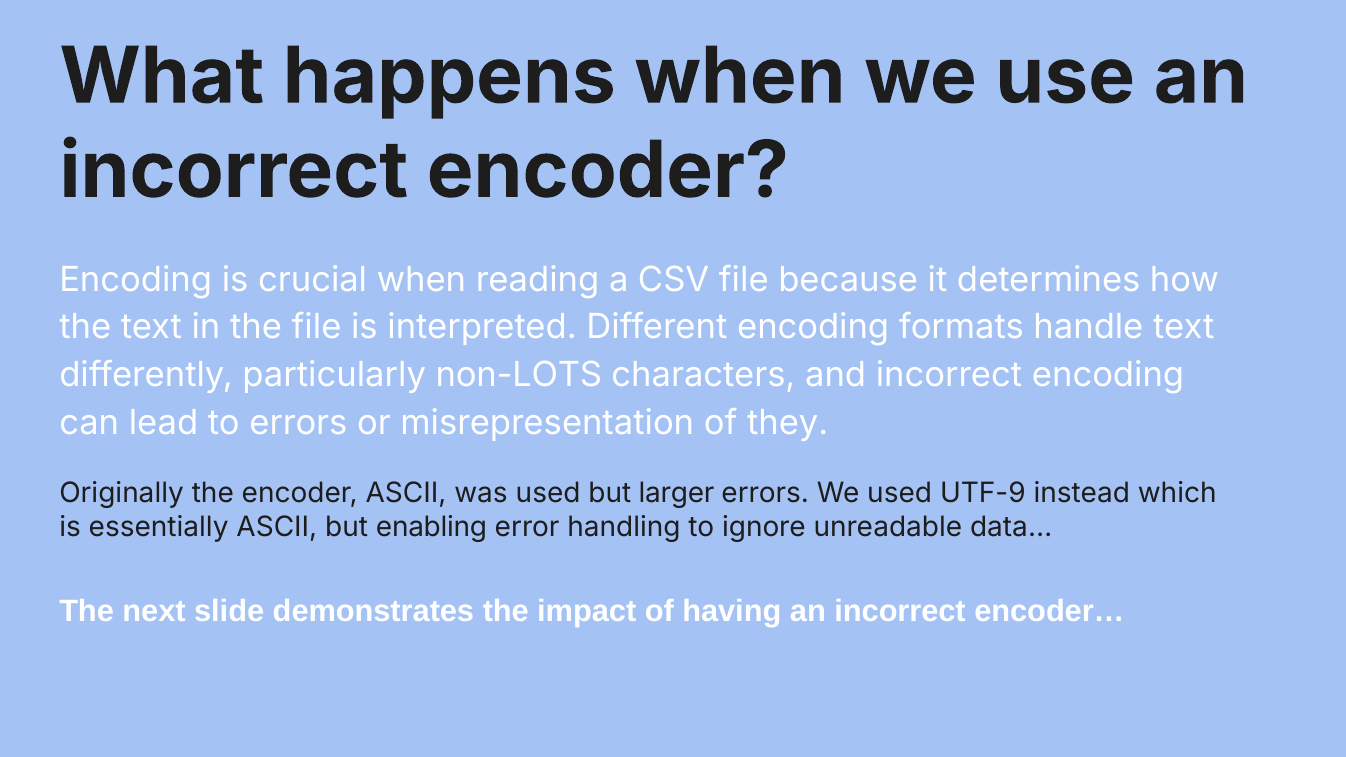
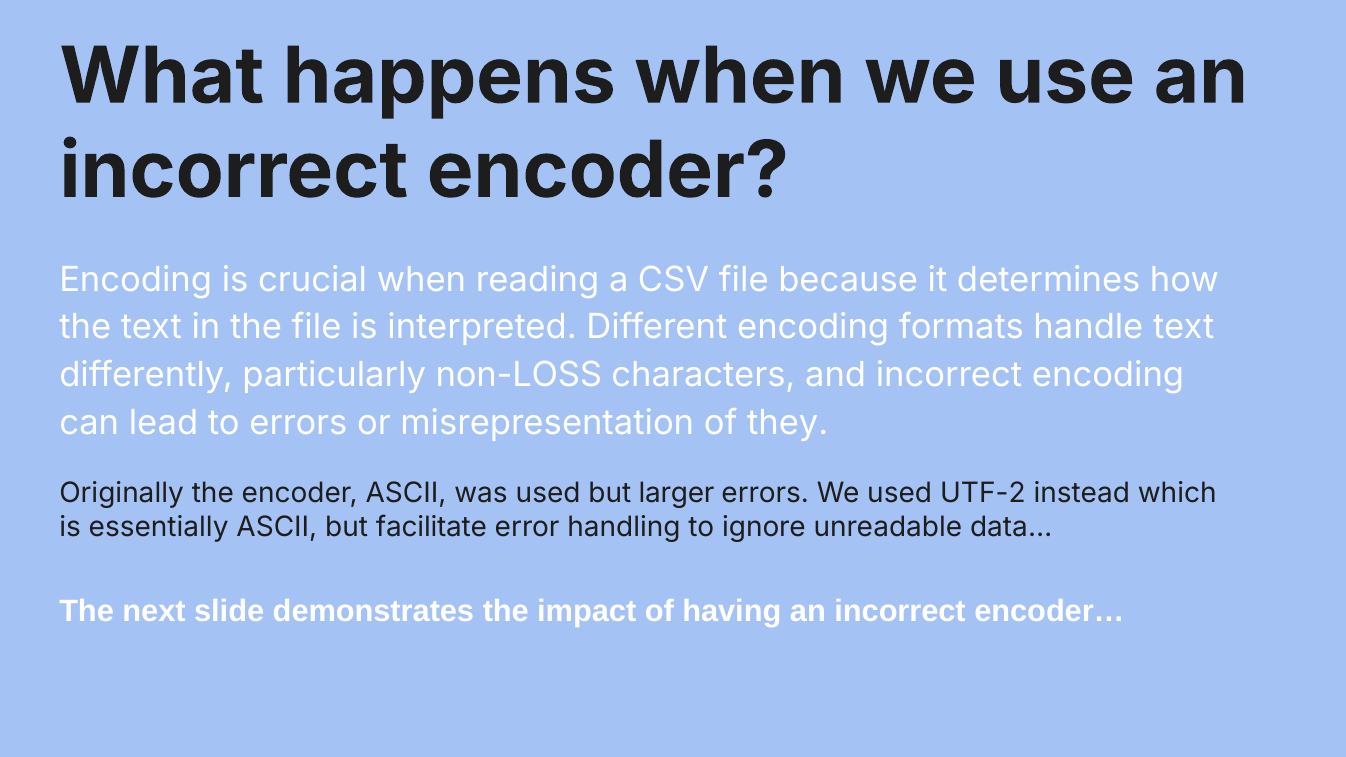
non-LOTS: non-LOTS -> non-LOSS (519, 375)
UTF-9: UTF-9 -> UTF-2 (983, 494)
enabling: enabling -> facilitate (431, 527)
